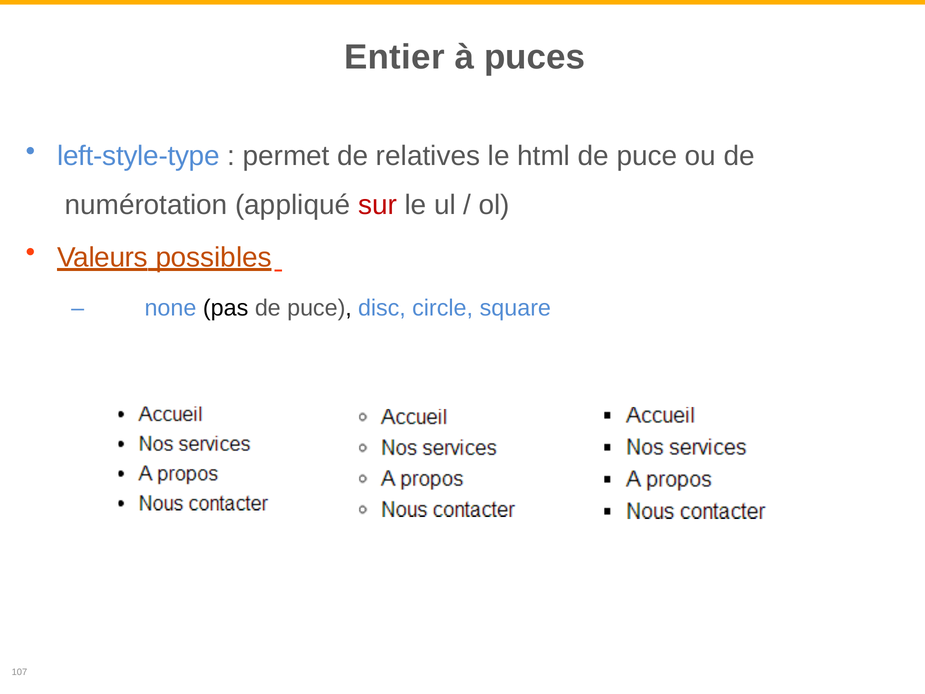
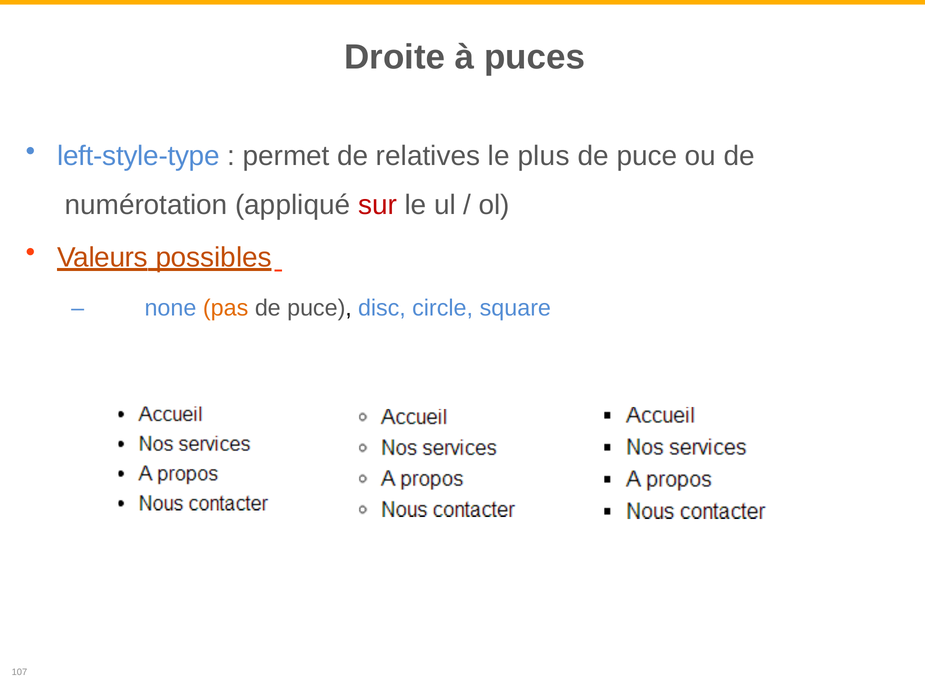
Entier: Entier -> Droite (395, 57)
html: html -> plus (544, 156)
pas colour: black -> orange (226, 308)
